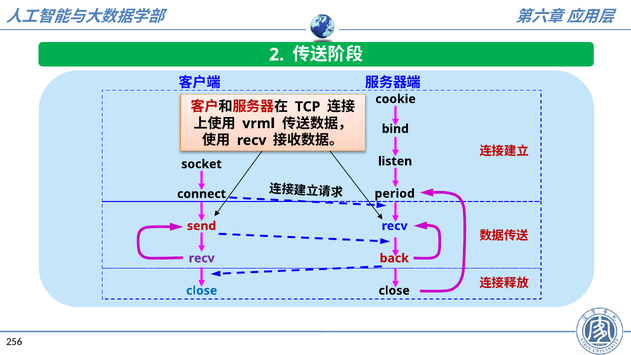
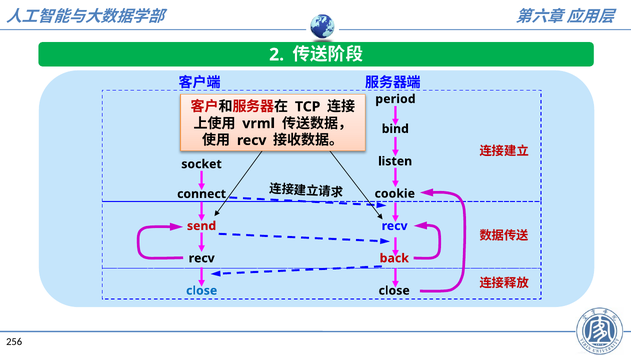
cookie: cookie -> period (395, 99)
period: period -> cookie (395, 194)
recv colour: purple -> black (202, 258)
